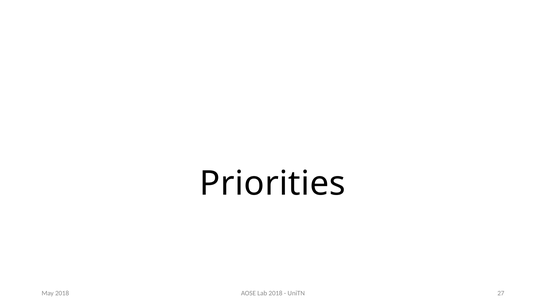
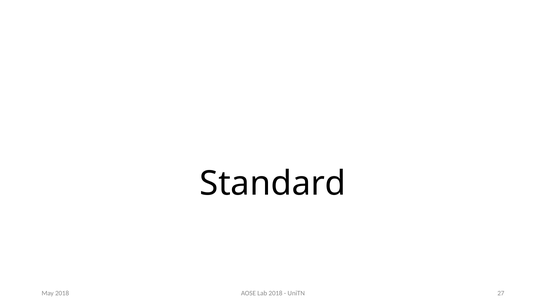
Priorities: Priorities -> Standard (273, 184)
